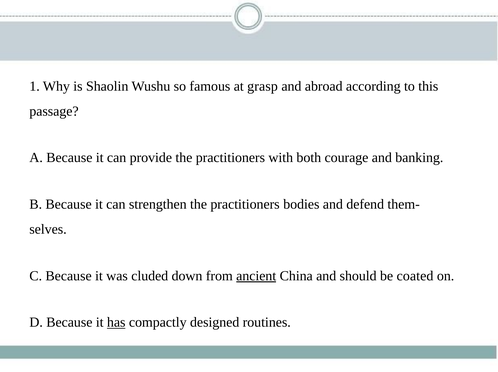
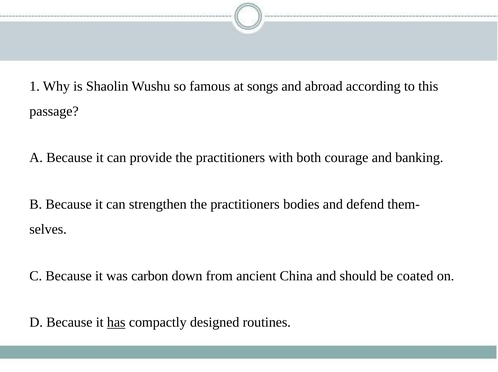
grasp: grasp -> songs (263, 86)
cluded: cluded -> carbon (150, 276)
ancient underline: present -> none (256, 276)
